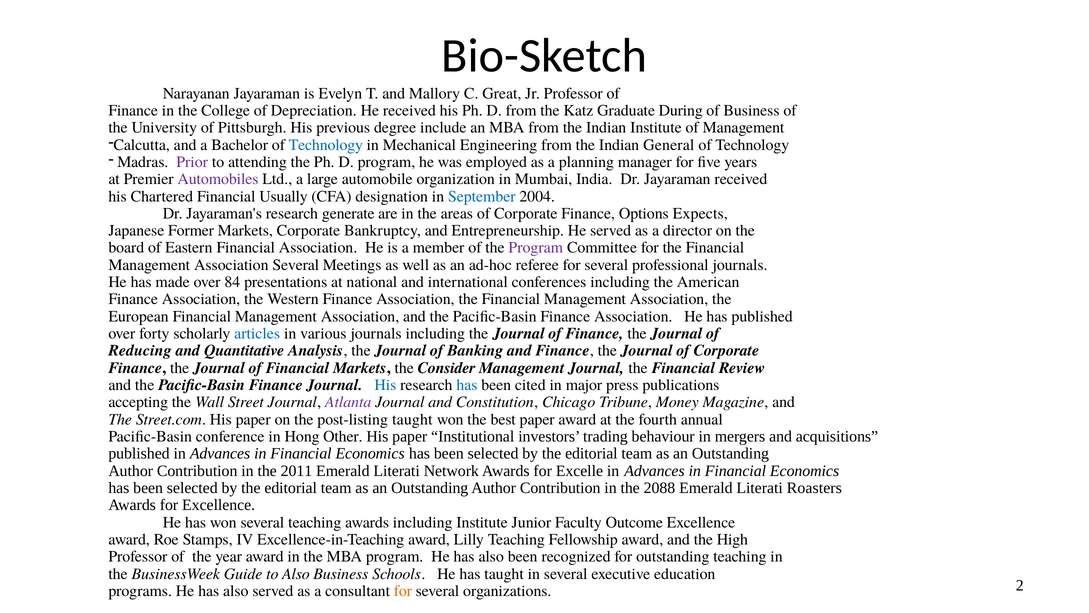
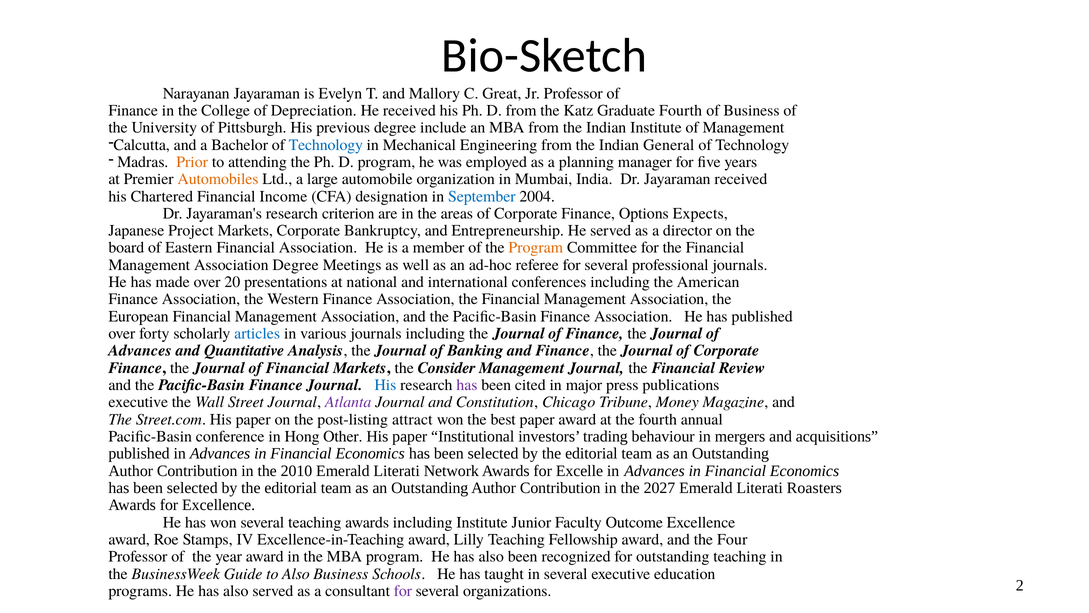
Graduate During: During -> Fourth (681, 110)
Prior colour: purple -> orange (192, 162)
Automobiles colour: purple -> orange (218, 179)
Usually: Usually -> Income (283, 196)
generate: generate -> criterion (348, 213)
Former: Former -> Project (191, 230)
Program colour: purple -> orange (536, 248)
Association Several: Several -> Degree (296, 265)
84: 84 -> 20 (232, 282)
Reducing: Reducing -> Advances (140, 350)
has colour: blue -> purple (467, 385)
accepting: accepting -> executive (138, 402)
post-listing taught: taught -> attract (412, 419)
2011: 2011 -> 2010 (297, 471)
2088: 2088 -> 2027 (659, 488)
High: High -> Four (732, 539)
for colour: orange -> purple (403, 591)
